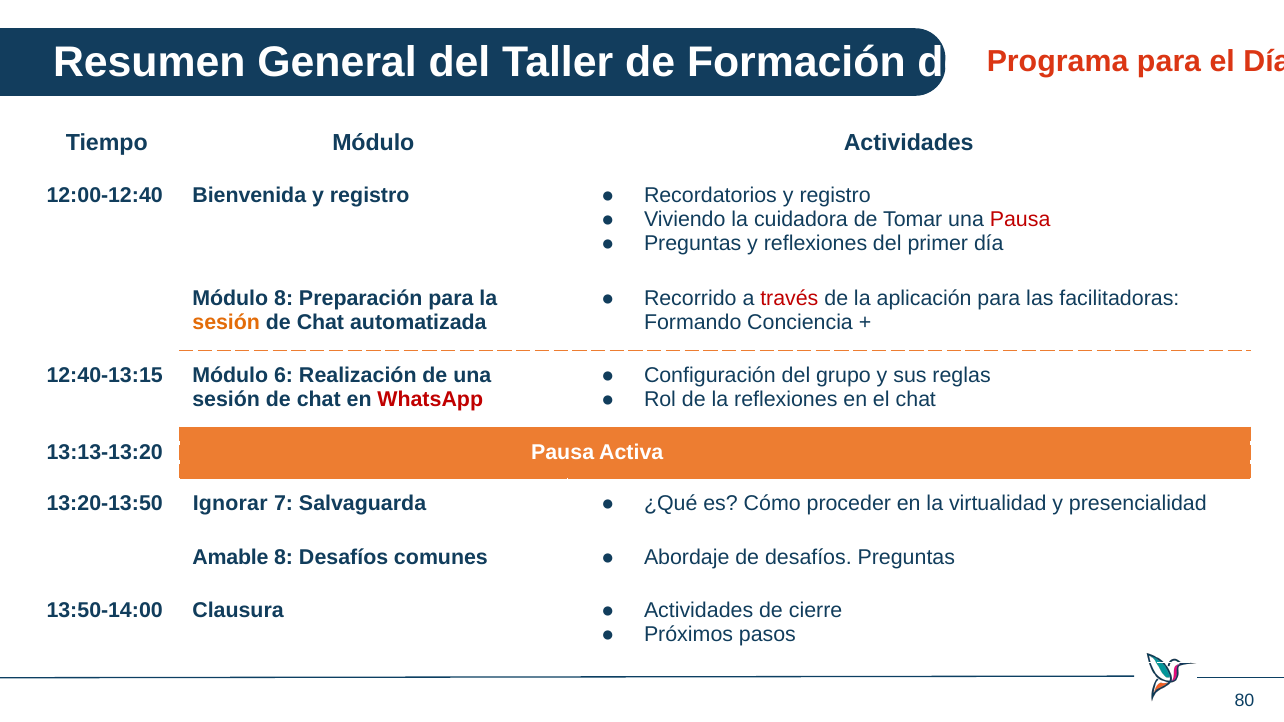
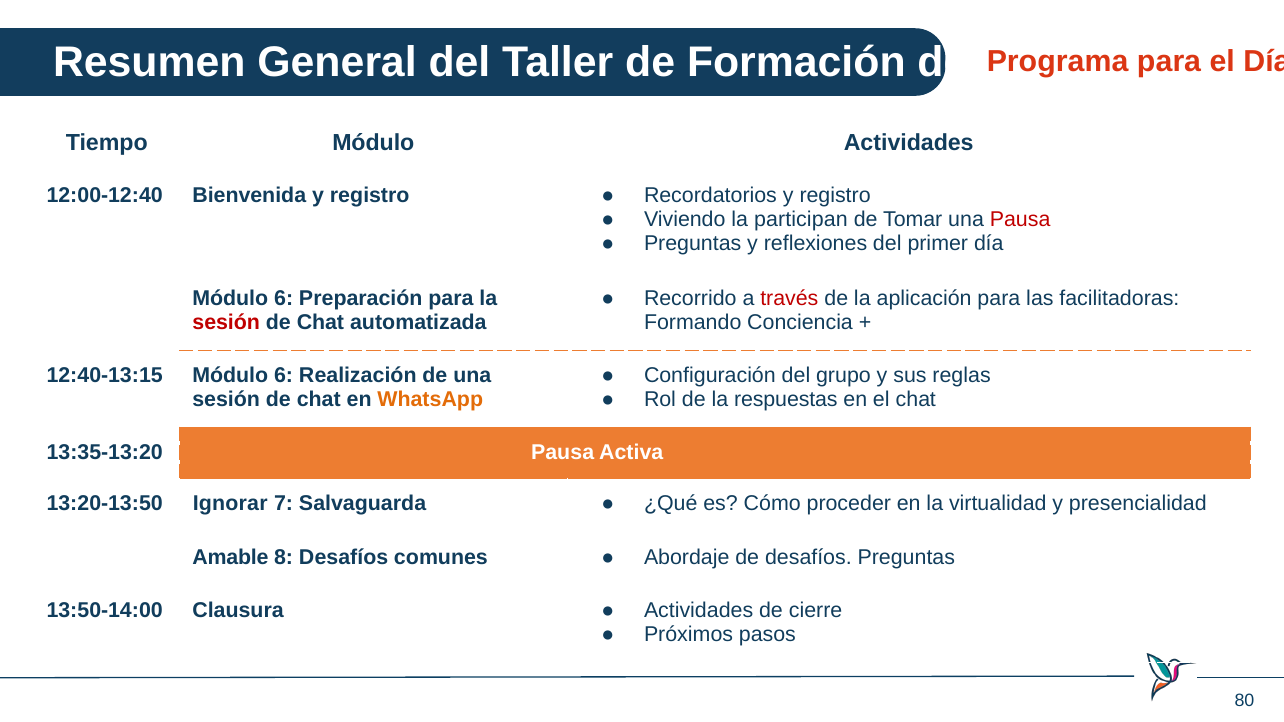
cuidadora: cuidadora -> participan (801, 220)
8: 8 -> 6 (284, 299)
sesión colour: orange -> red (226, 323)
la reflexiones: reflexiones -> respuestas (786, 400)
WhatsApp colour: red -> orange (430, 400)
13:13-13:20: 13:13-13:20 -> 13:35-13:20 (105, 453)
